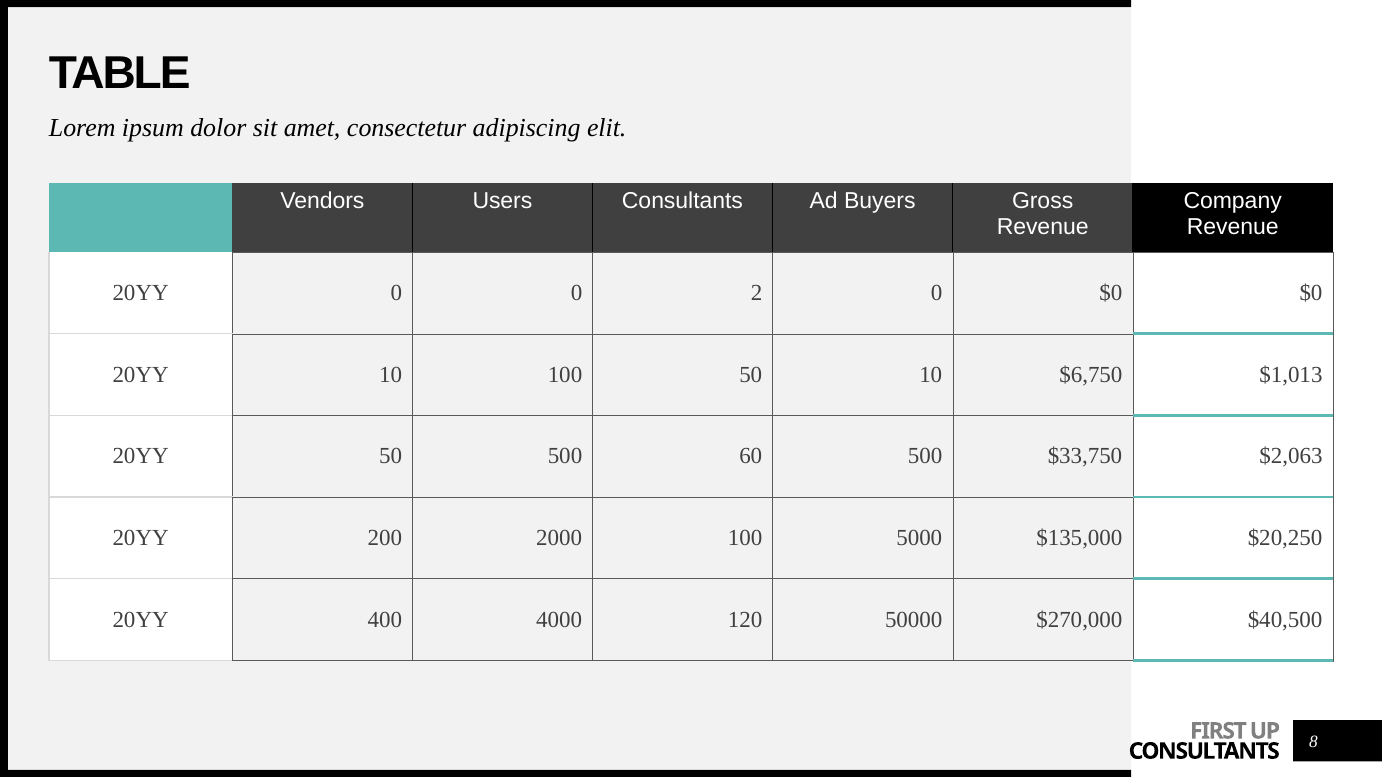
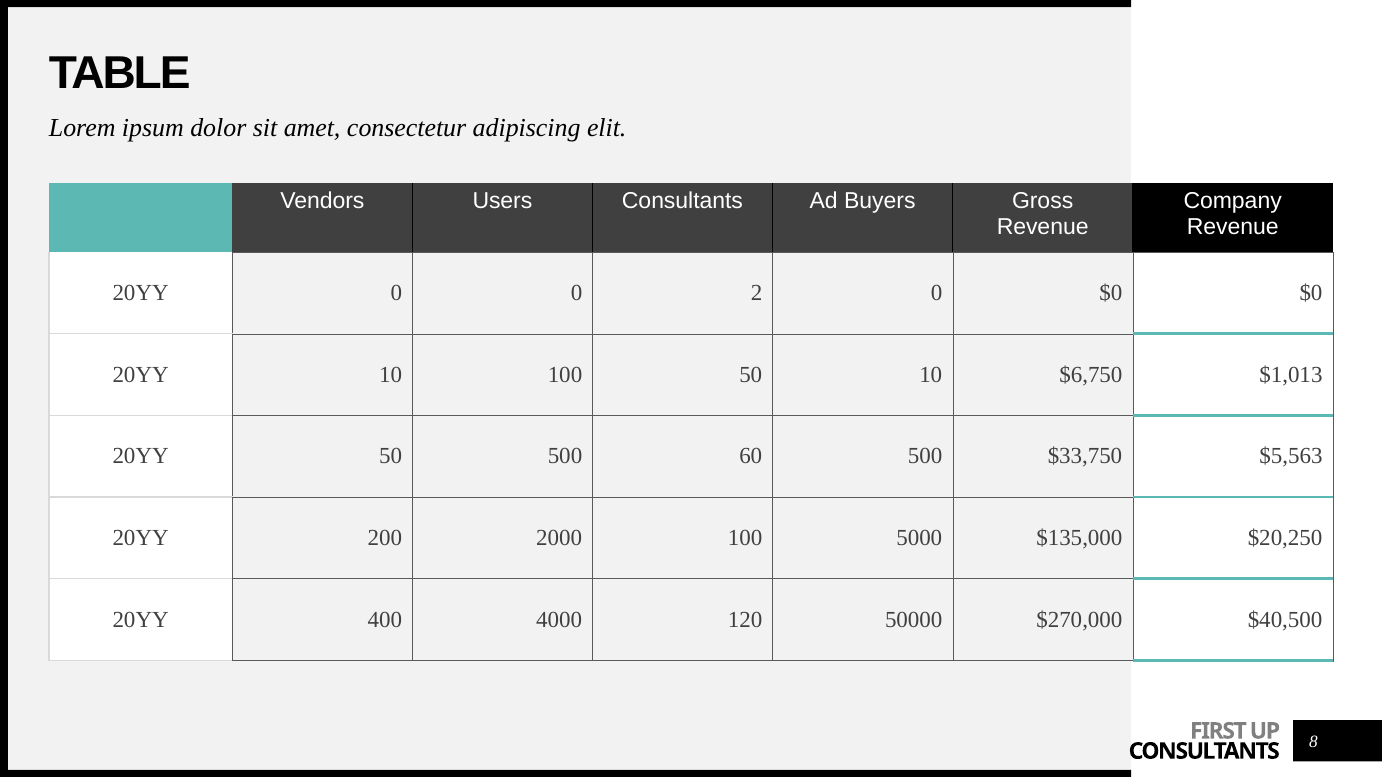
$2,063: $2,063 -> $5,563 (1291, 457)
